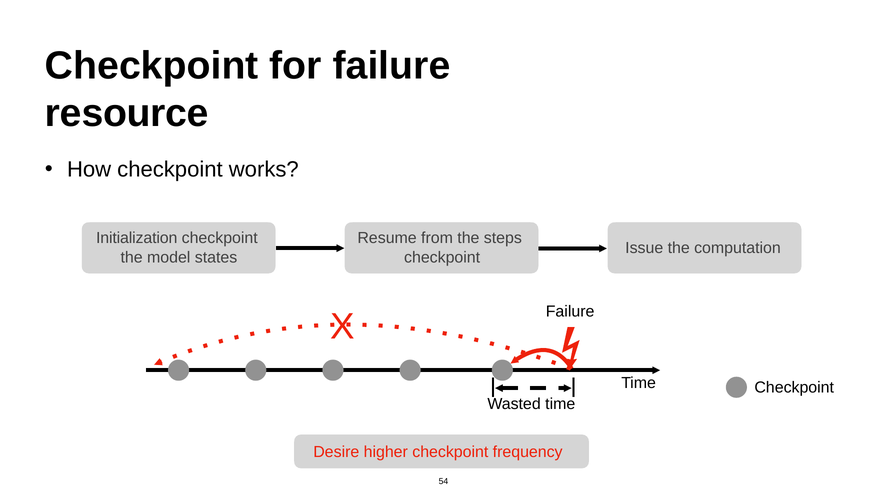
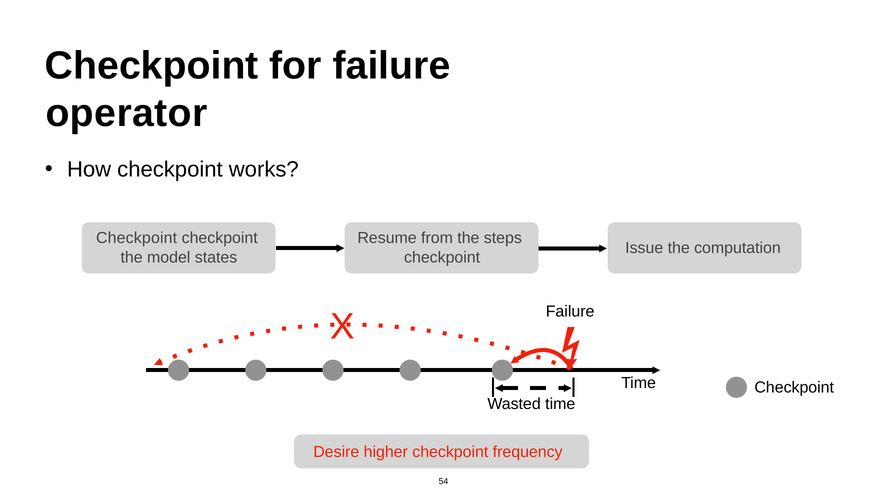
resource: resource -> operator (127, 113)
Initialization: Initialization -> Checkpoint (137, 238)
